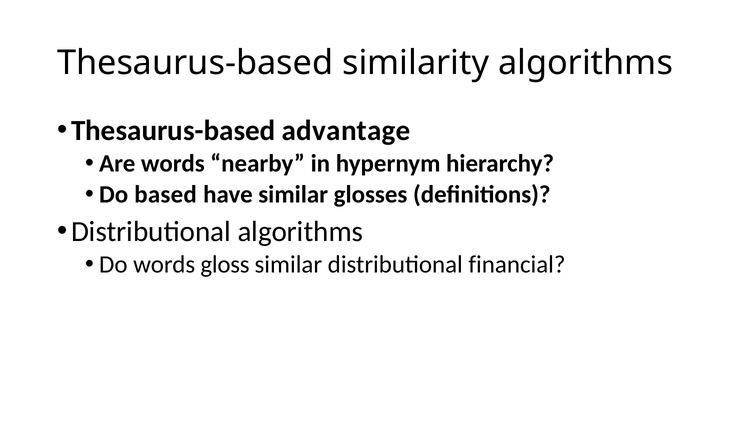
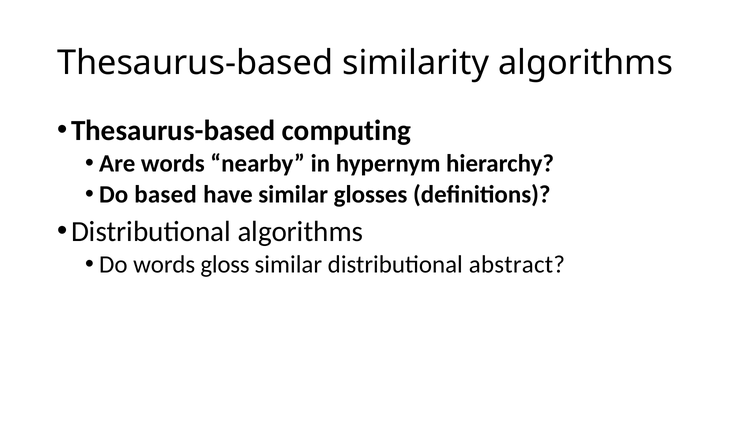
advantage: advantage -> computing (346, 130)
financial: financial -> abstract (517, 264)
